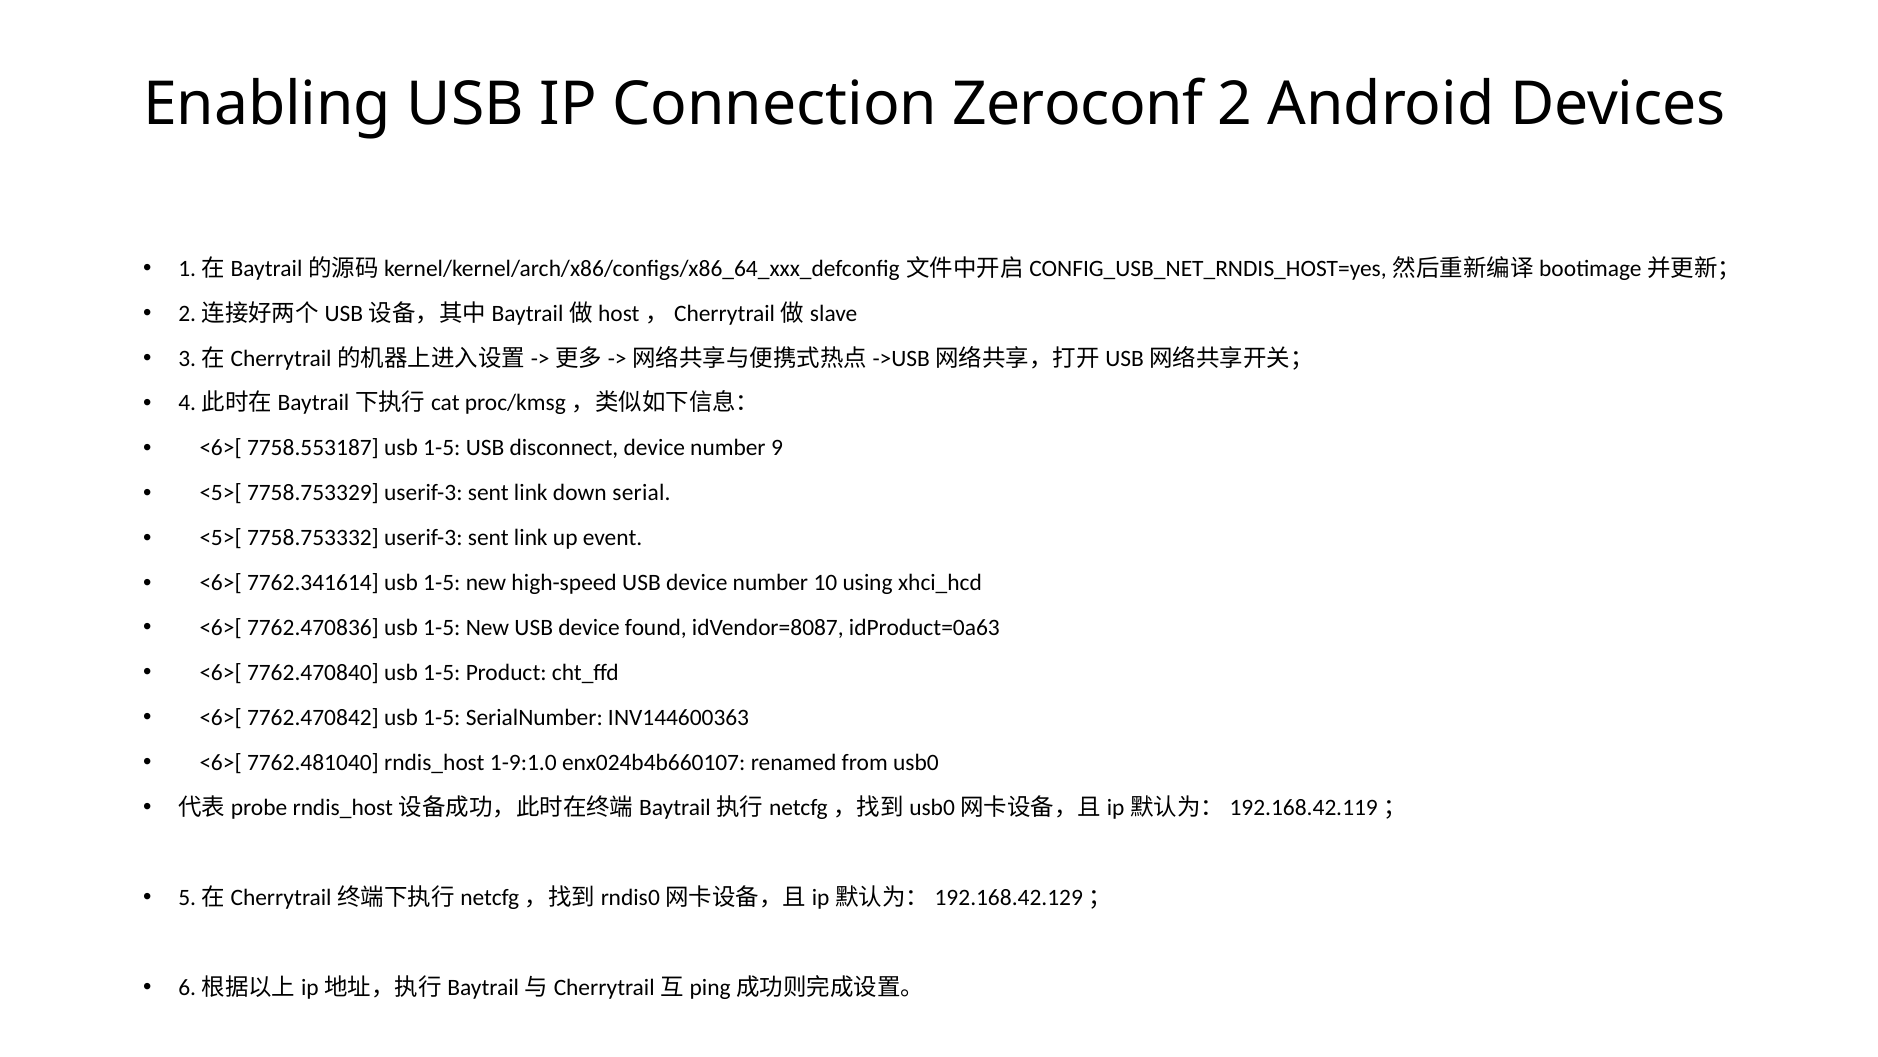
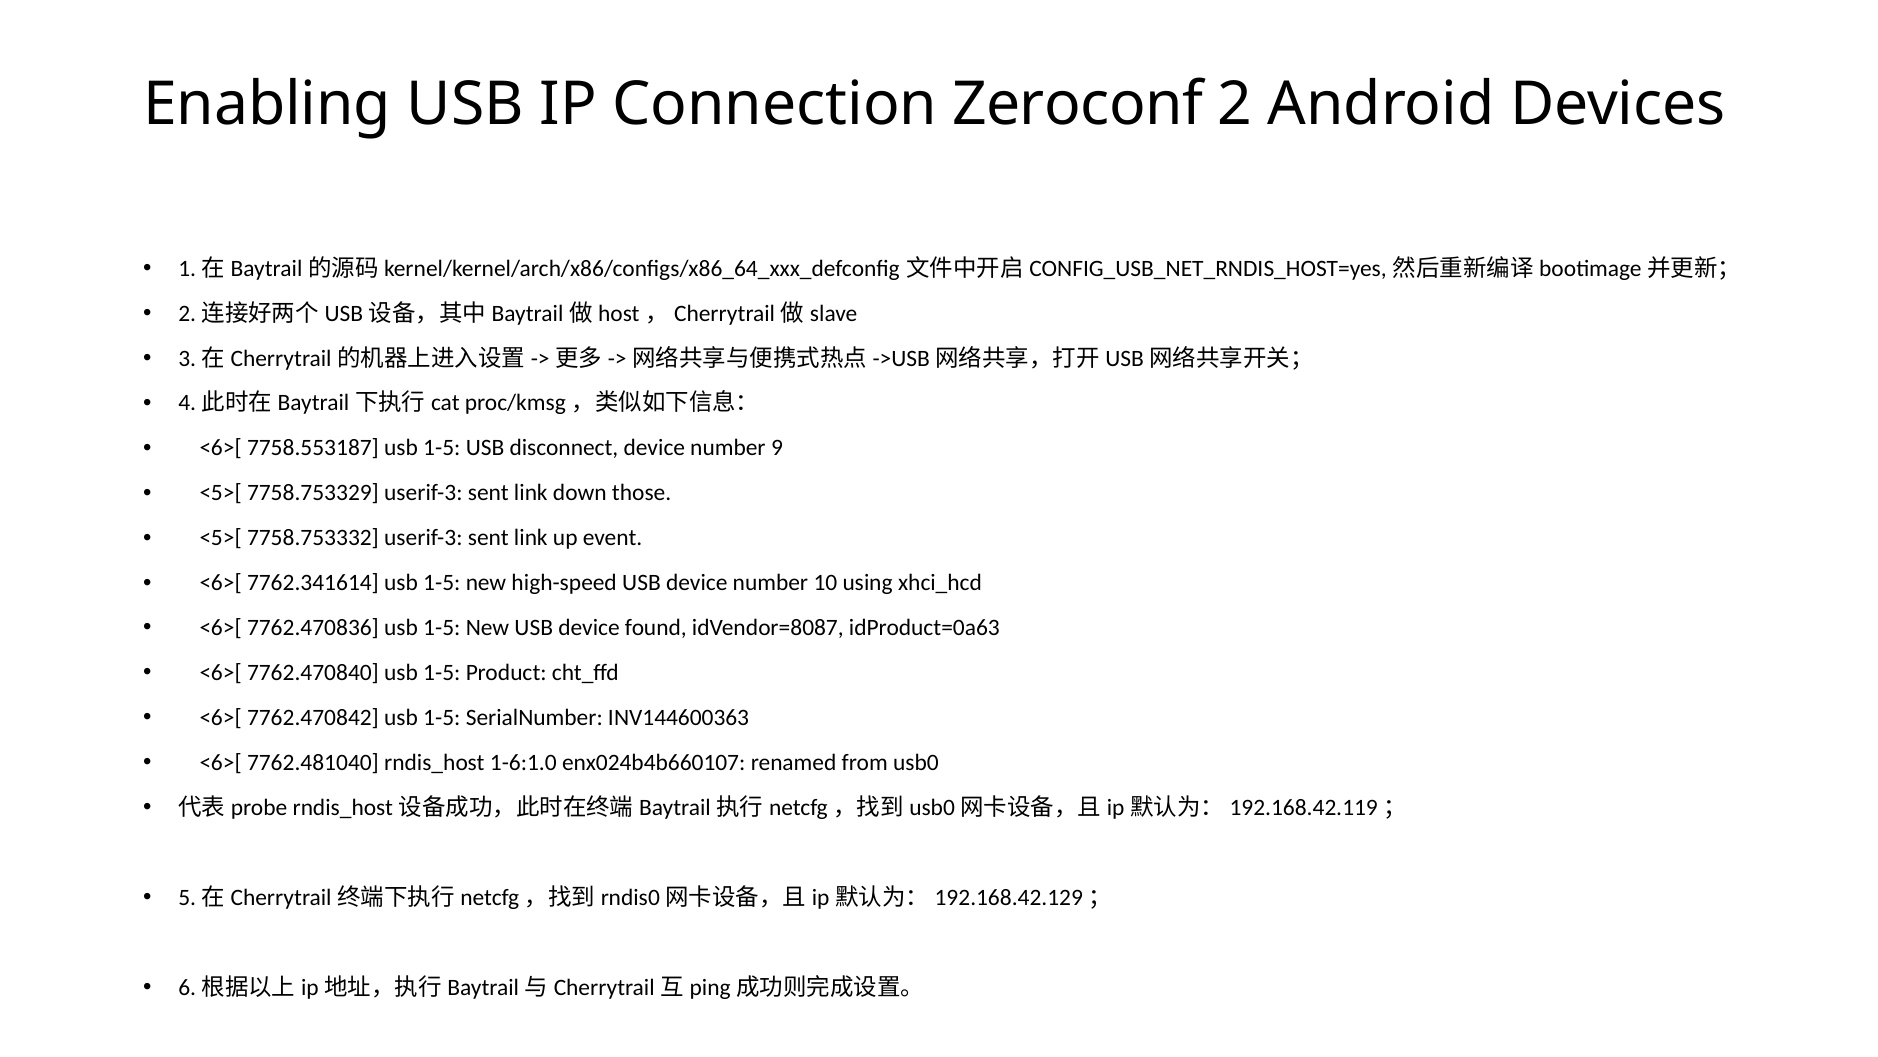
serial: serial -> those (642, 493)
1-9:1.0: 1-9:1.0 -> 1-6:1.0 (523, 762)
